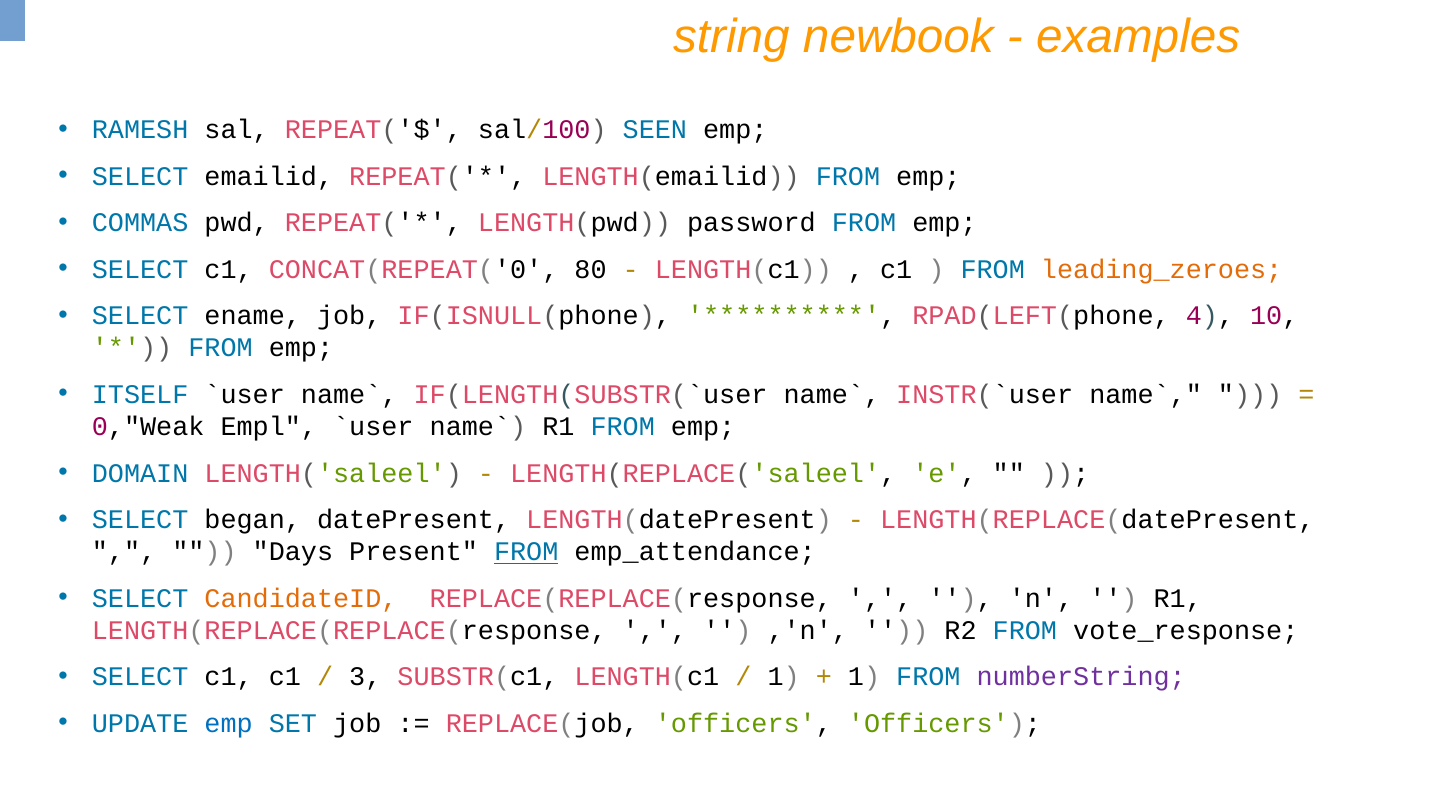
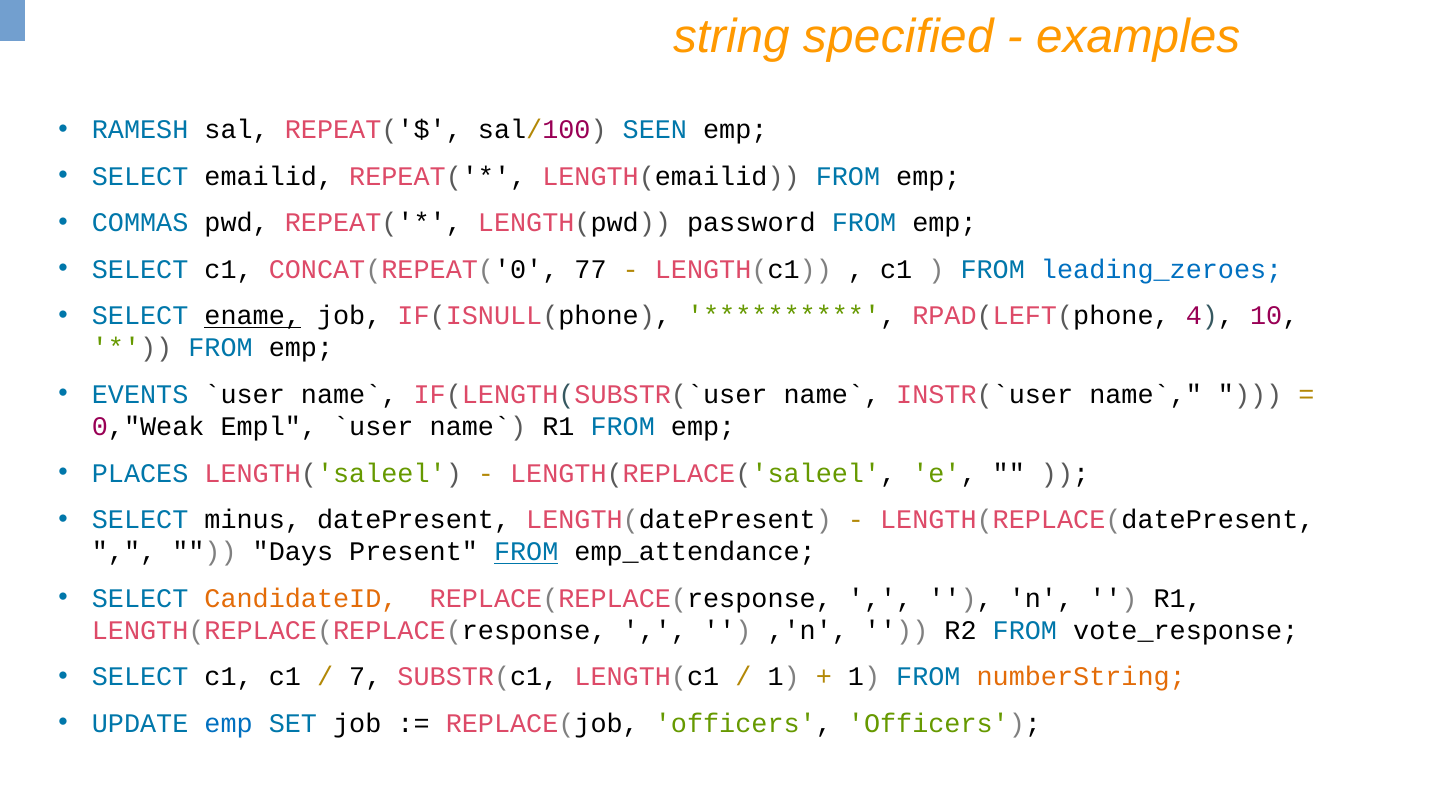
newbook: newbook -> specified (898, 37)
80: 80 -> 77 (591, 269)
leading_zeroes colour: orange -> blue (1162, 269)
ename underline: none -> present (253, 316)
ITSELF: ITSELF -> EVENTS (140, 394)
DOMAIN: DOMAIN -> PLACES (140, 473)
began: began -> minus (253, 519)
3: 3 -> 7 (365, 676)
numberString colour: purple -> orange (1081, 676)
